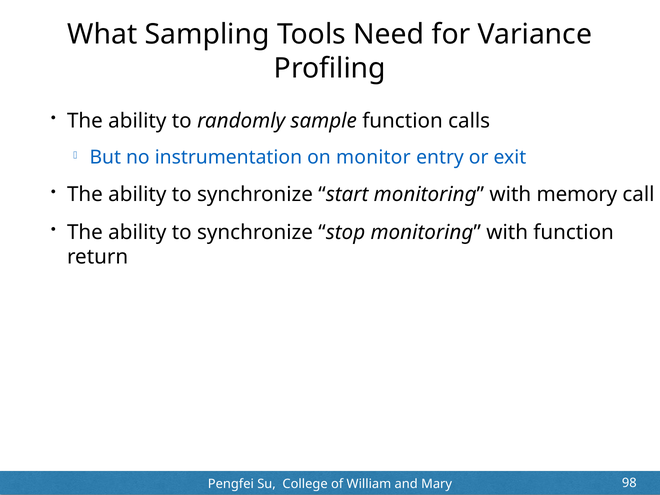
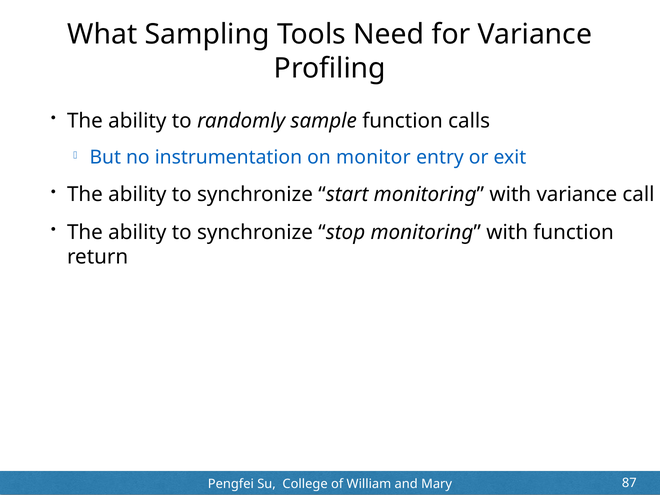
with memory: memory -> variance (577, 195)
98: 98 -> 87 (629, 483)
